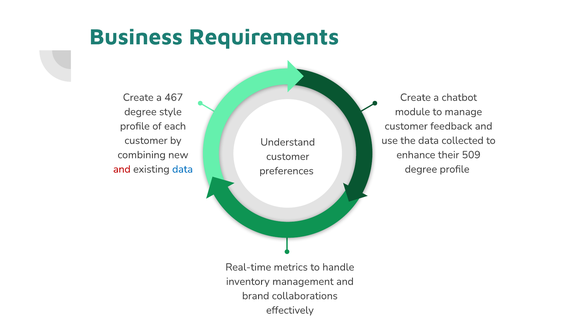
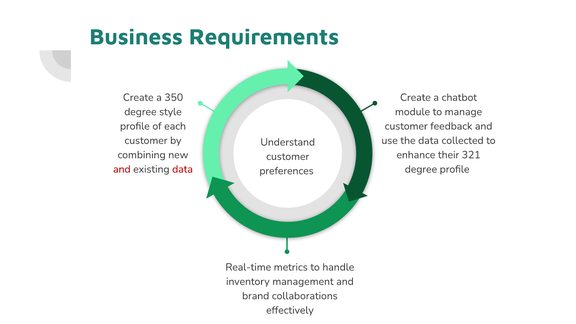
467: 467 -> 350 (174, 97)
509: 509 -> 321 (471, 155)
data colour: blue -> red (183, 169)
